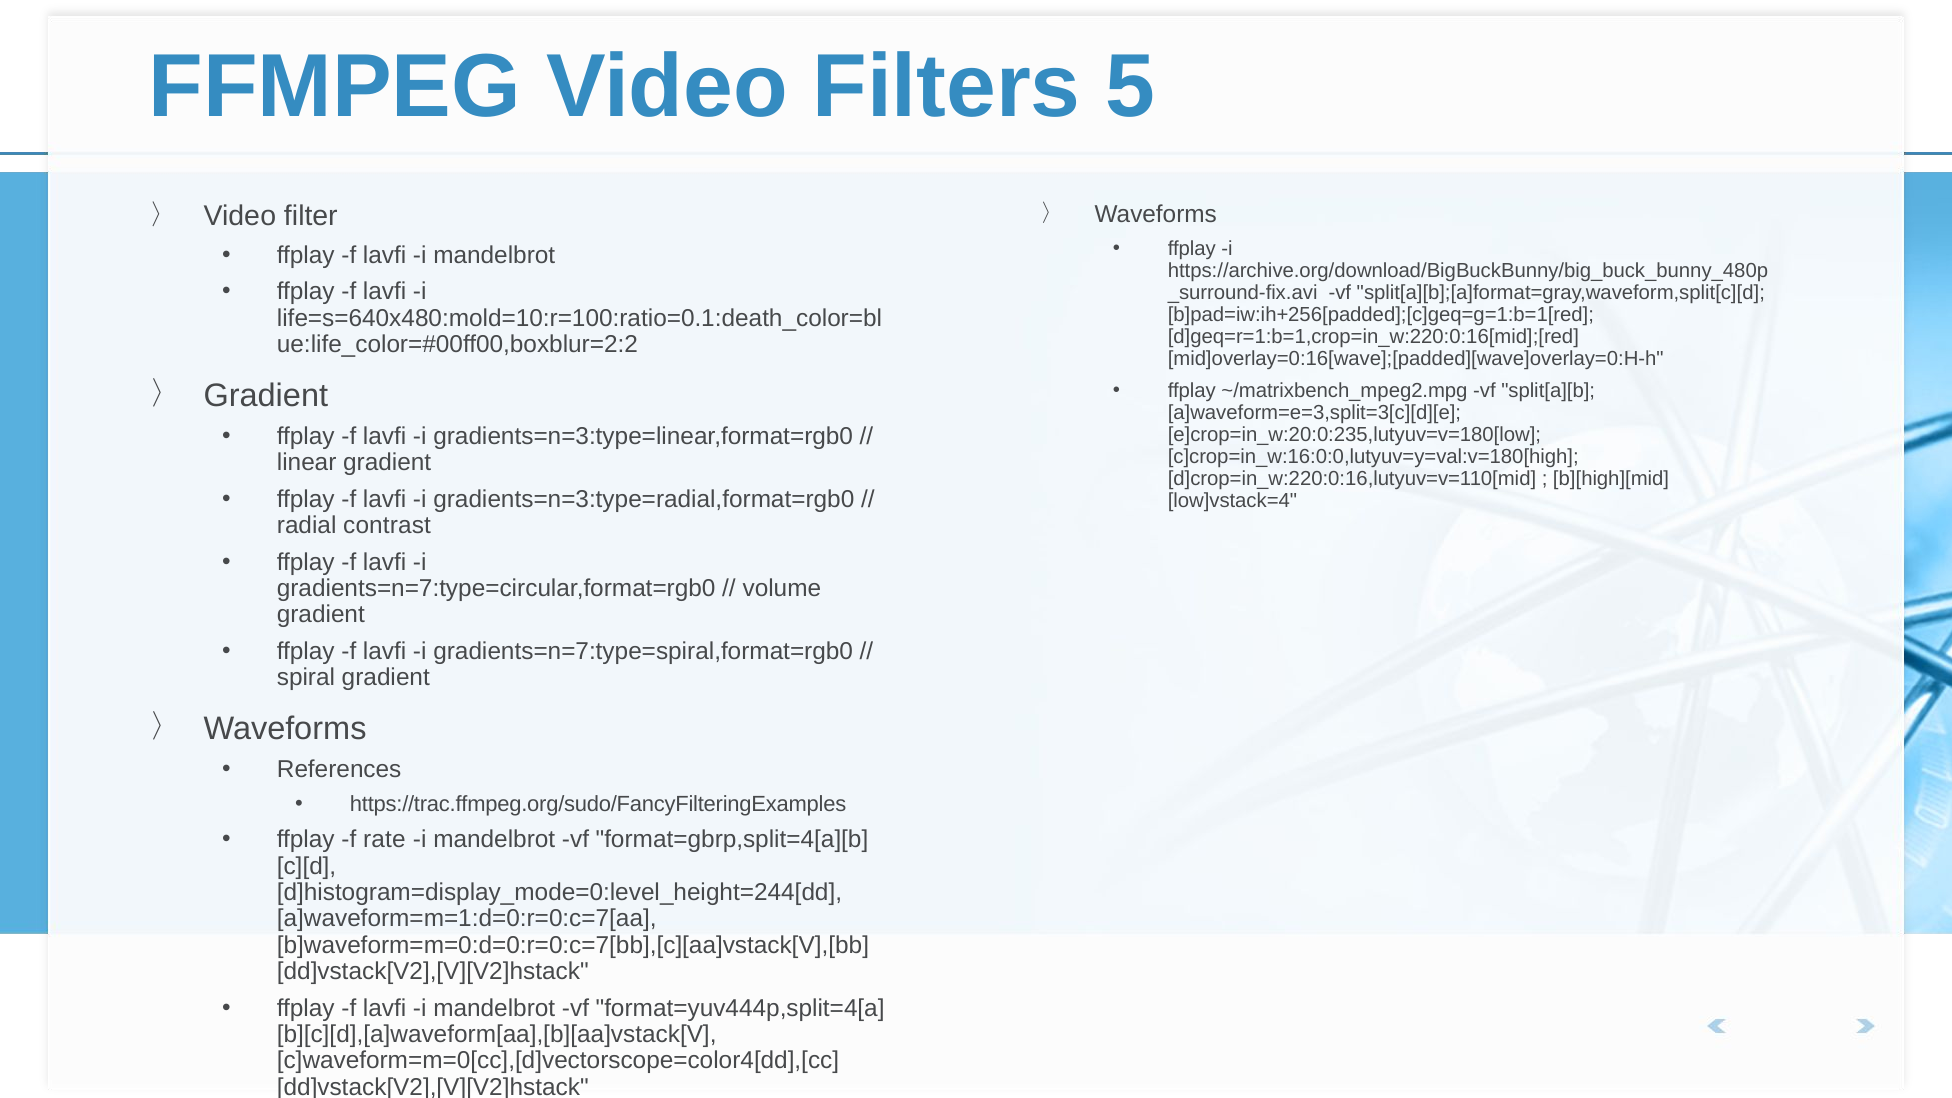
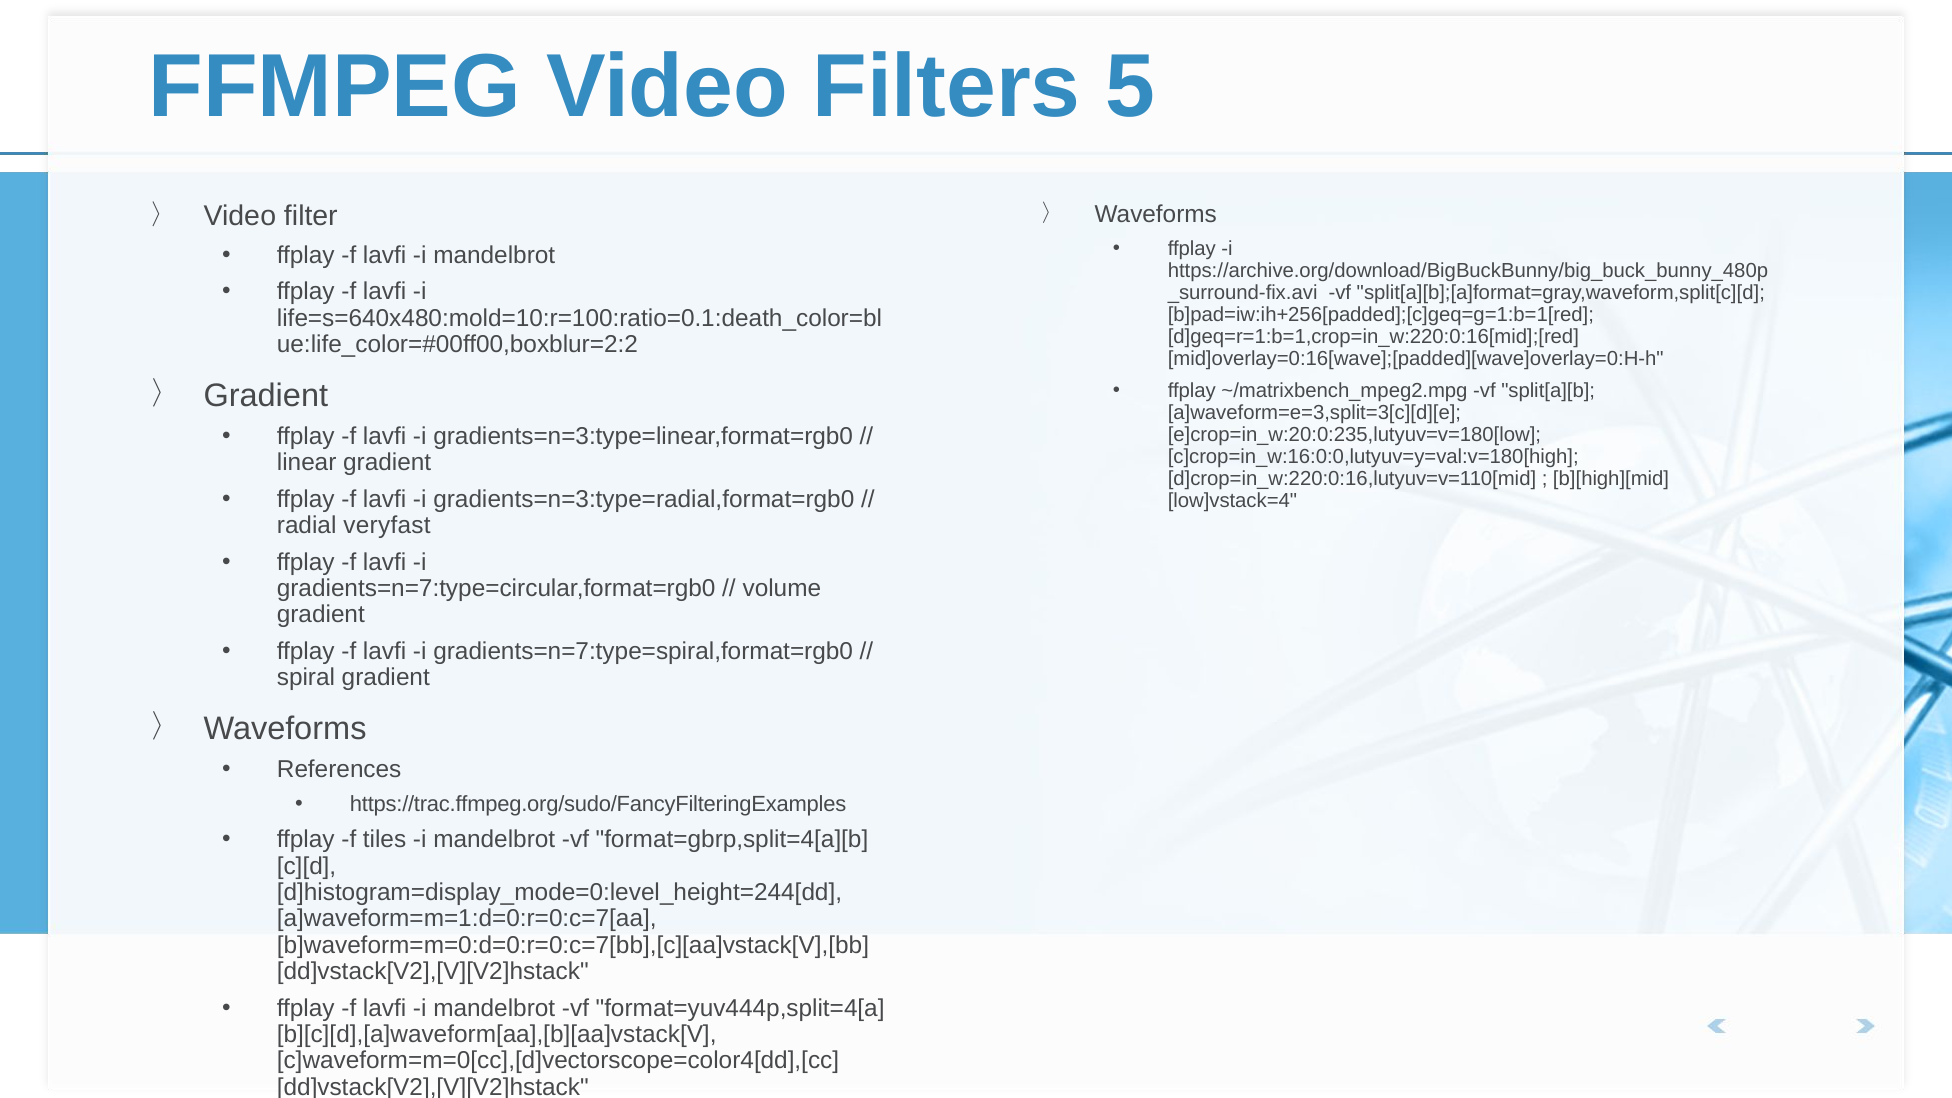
contrast: contrast -> veryfast (387, 526)
rate: rate -> tiles (385, 840)
